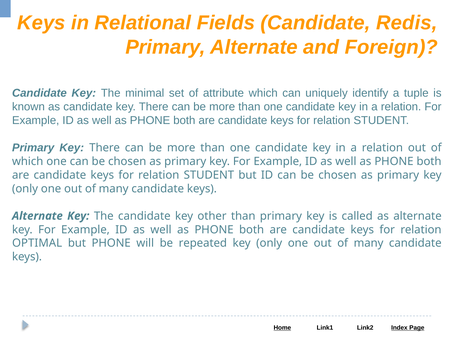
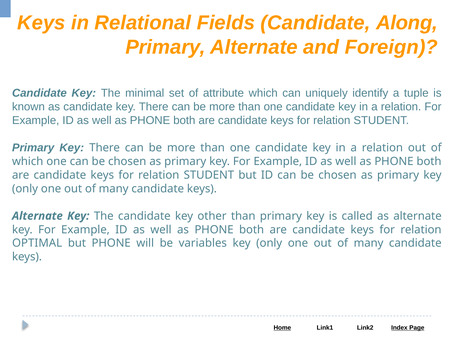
Redis: Redis -> Along (407, 23)
repeated: repeated -> variables (203, 243)
